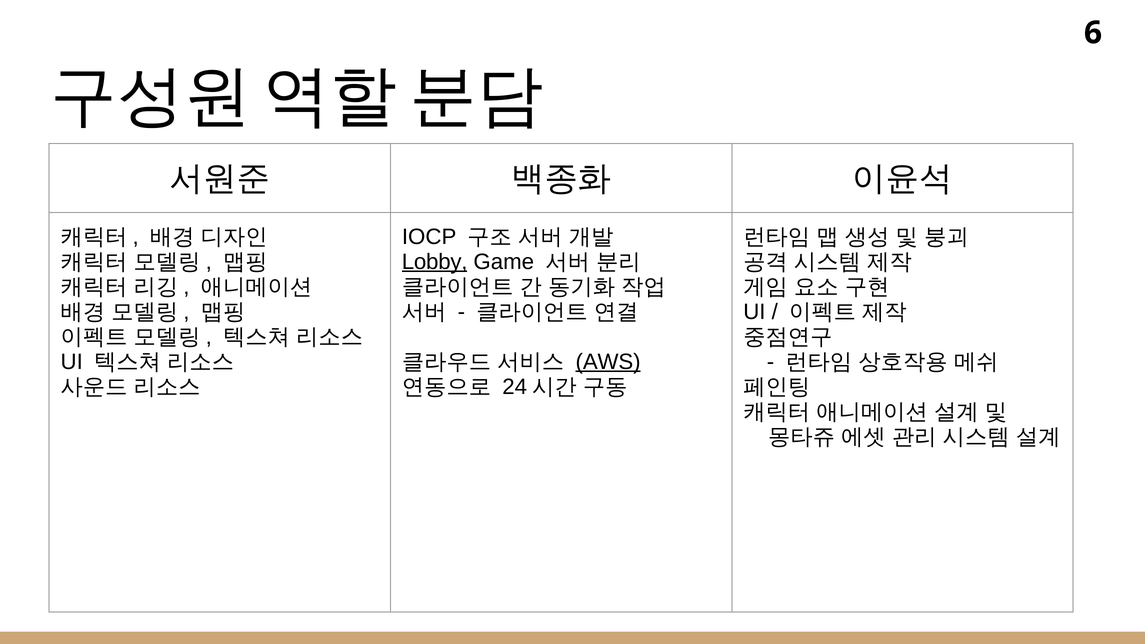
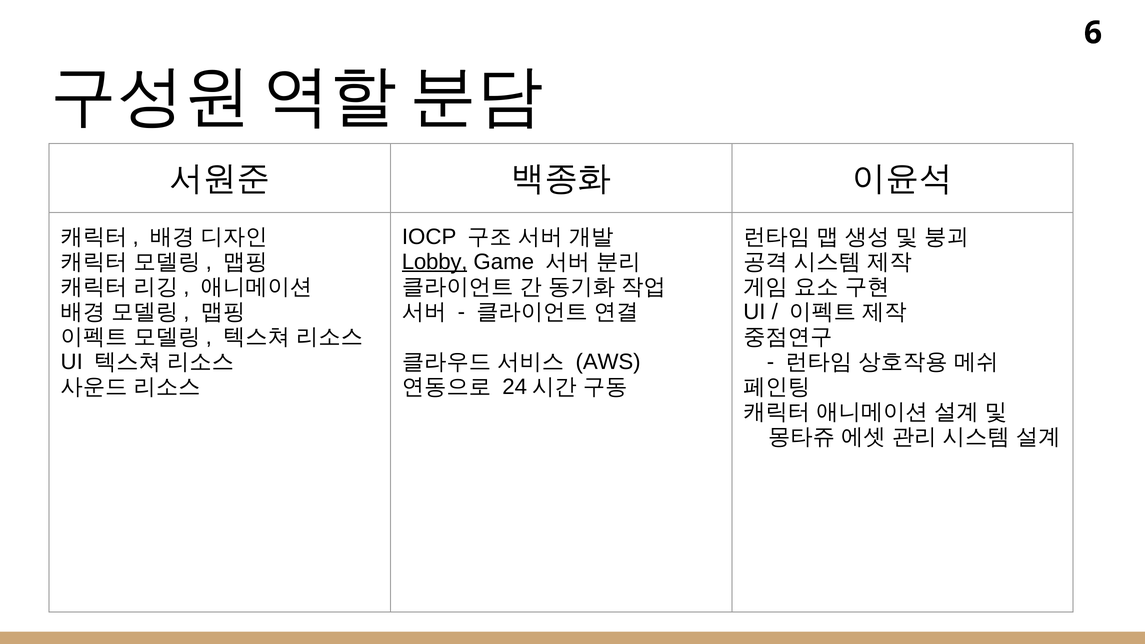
AWS underline: present -> none (608, 362)
